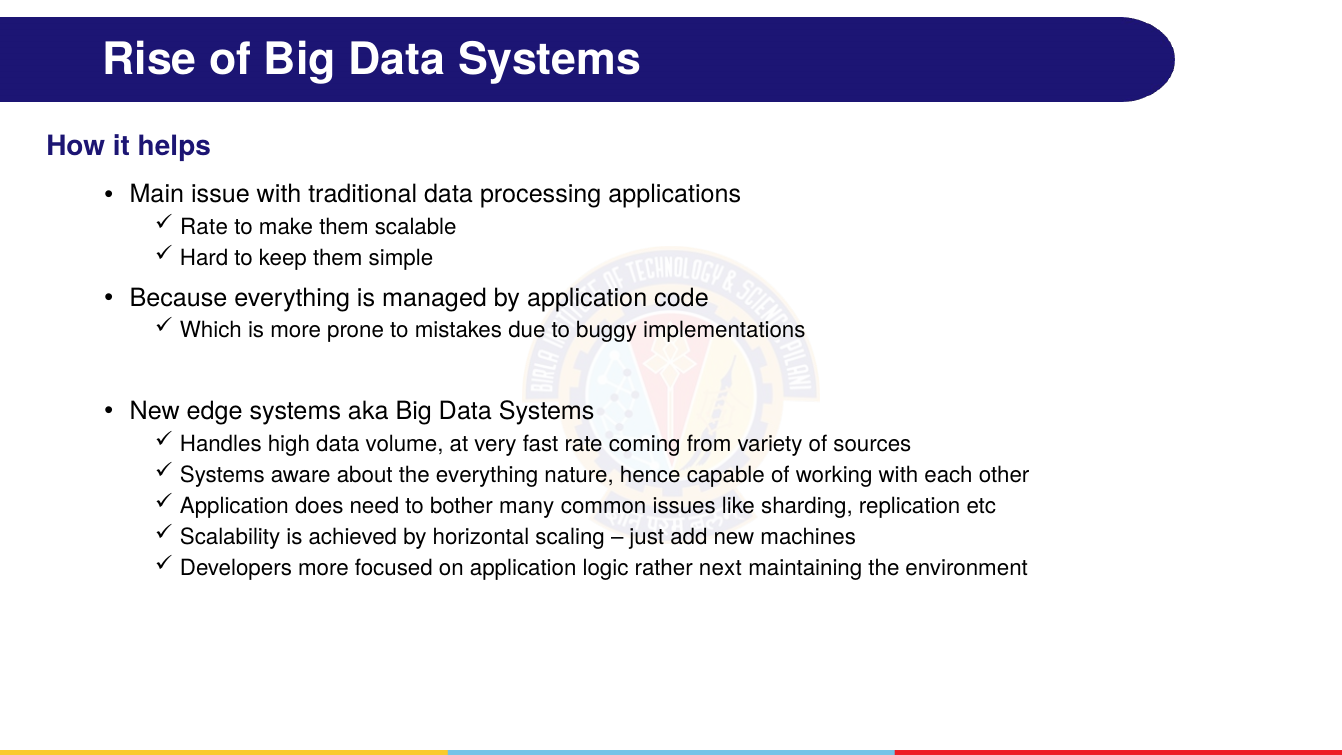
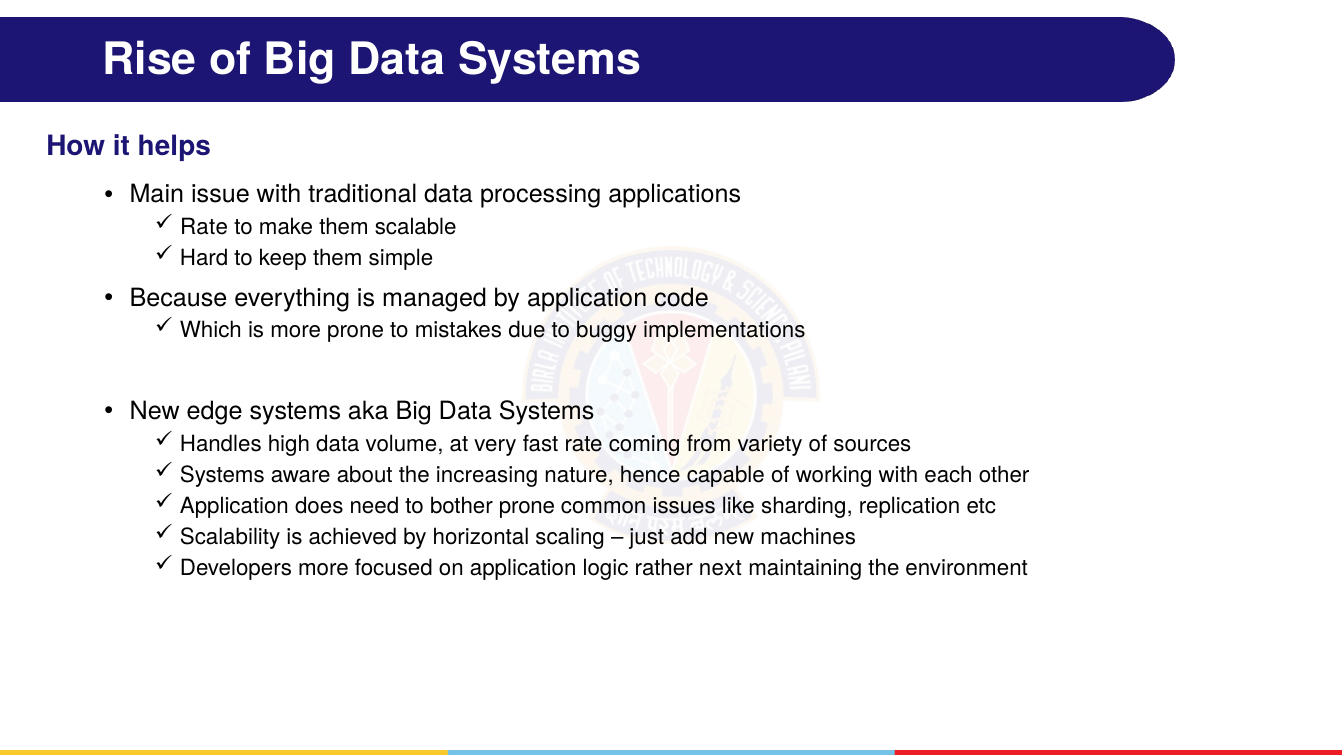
the everything: everything -> increasing (487, 475)
bother many: many -> prone (527, 506)
